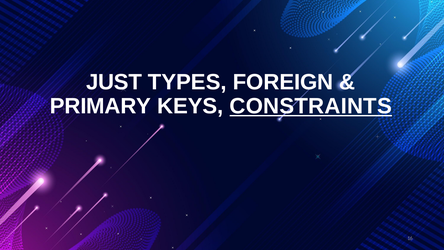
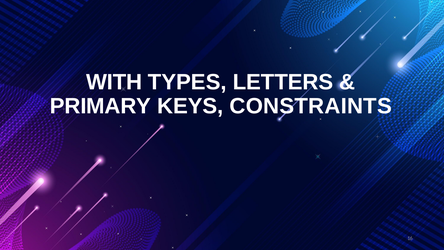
JUST: JUST -> WITH (114, 82)
FOREIGN: FOREIGN -> LETTERS (283, 82)
CONSTRAINTS underline: present -> none (311, 106)
